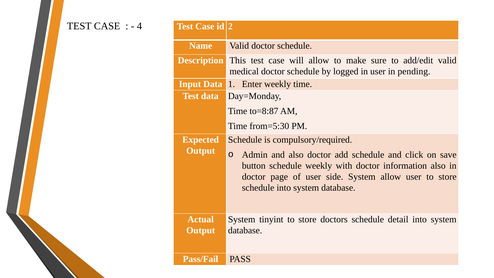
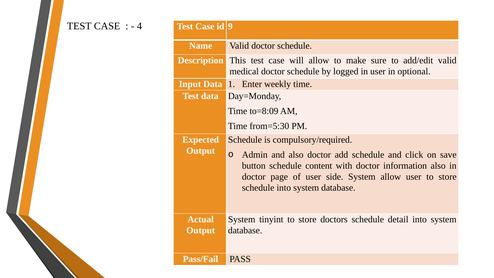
2: 2 -> 9 (230, 26)
pending: pending -> optional (414, 71)
to=8:87: to=8:87 -> to=8:09 (264, 111)
schedule weekly: weekly -> content (319, 166)
